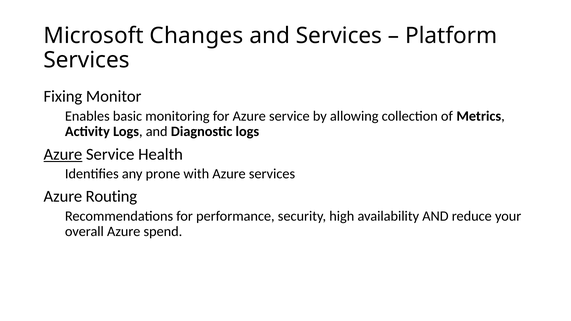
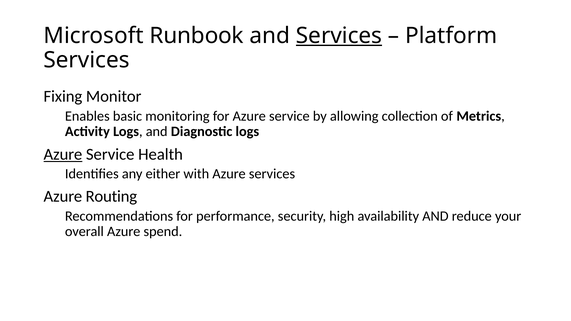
Changes: Changes -> Runbook (197, 36)
Services underline: none -> present (339, 36)
prone: prone -> either (163, 174)
